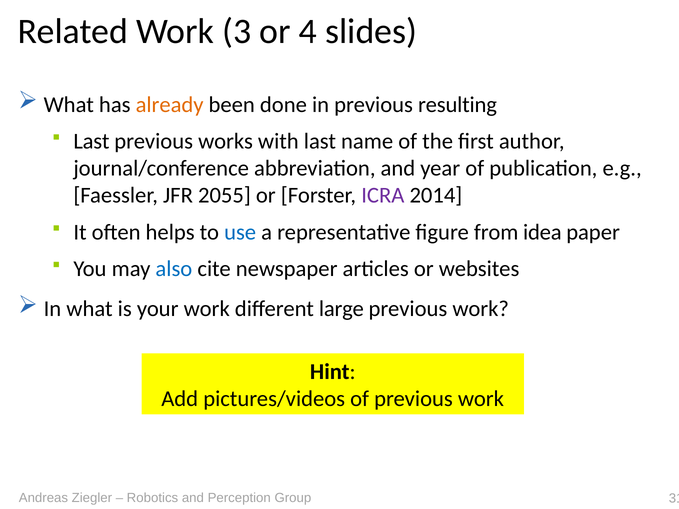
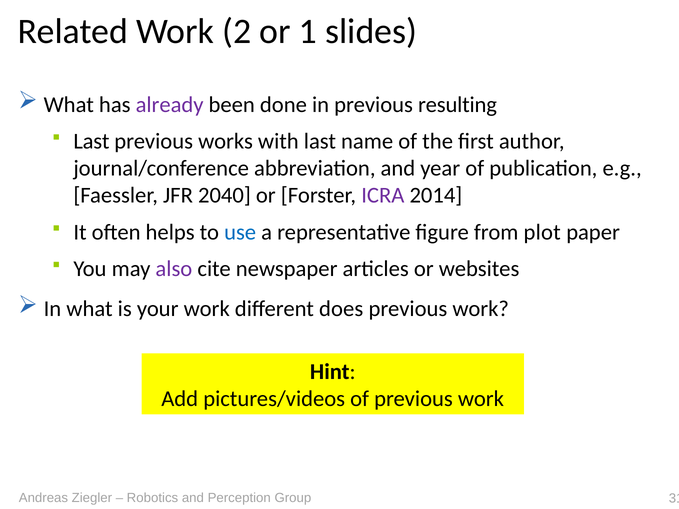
3: 3 -> 2 (237, 32)
4: 4 -> 1 (308, 32)
already colour: orange -> purple (170, 105)
2055: 2055 -> 2040 (224, 196)
idea: idea -> plot (542, 232)
also colour: blue -> purple (174, 269)
large: large -> does (341, 309)
